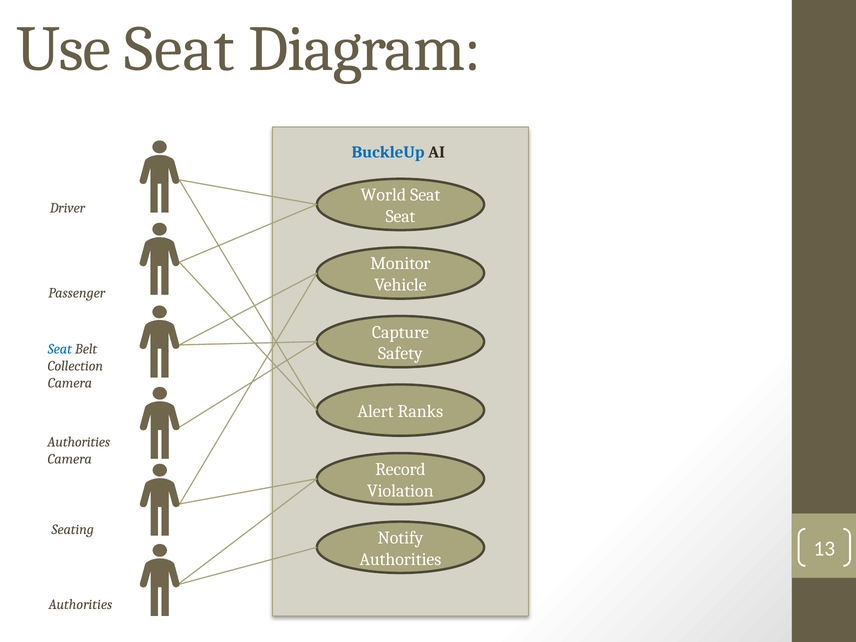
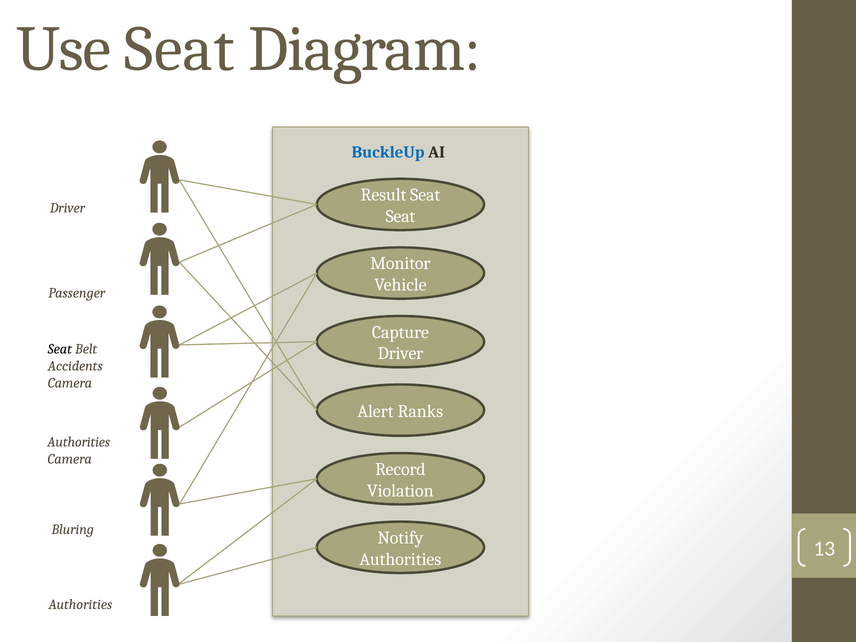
World: World -> Result (383, 195)
Seat colour: blue -> black (60, 349)
Safety: Safety -> Driver (400, 354)
Collection: Collection -> Accidents (75, 366)
Seating: Seating -> Bluring (73, 530)
